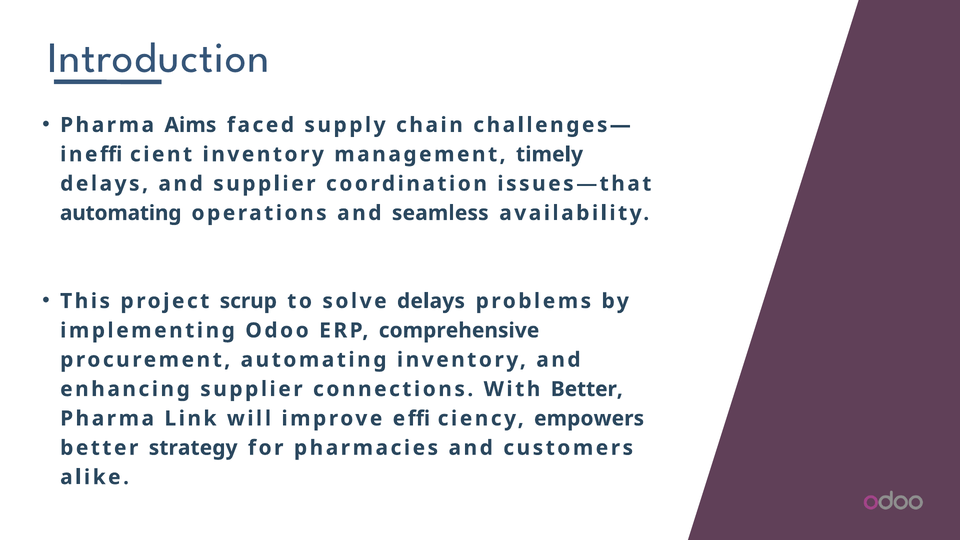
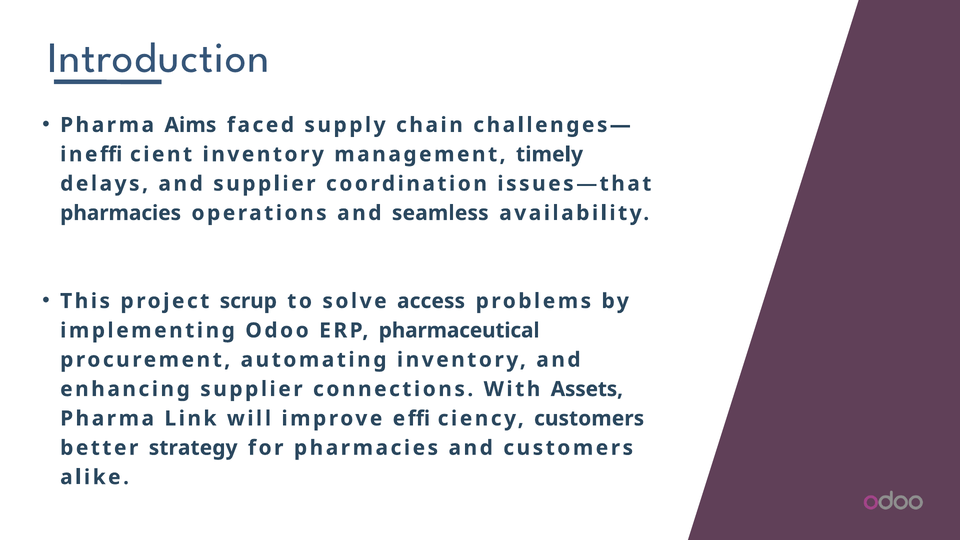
automating: automating -> pharmacies (121, 213)
solve delays: delays -> access (431, 301)
comprehensive: comprehensive -> pharmaceutical (459, 330)
With Better: Better -> Assets (587, 389)
empowers: empowers -> customers (589, 419)
